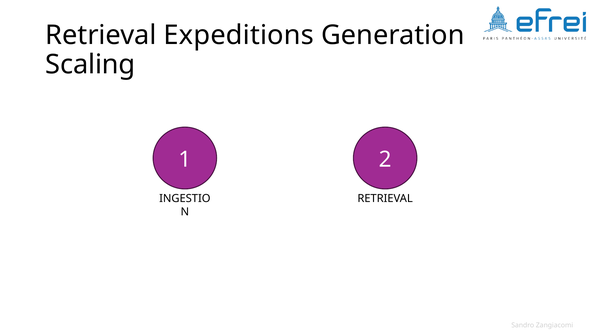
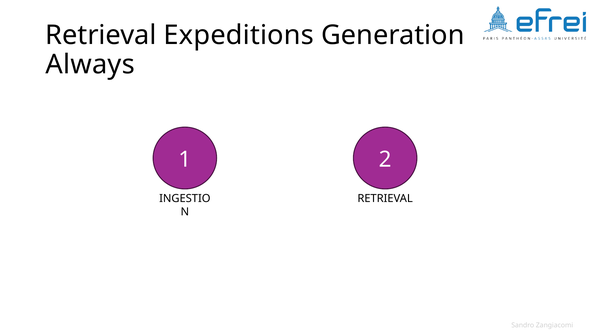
Scaling: Scaling -> Always (90, 65)
